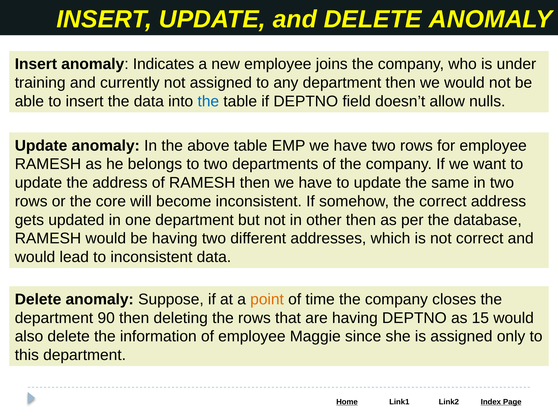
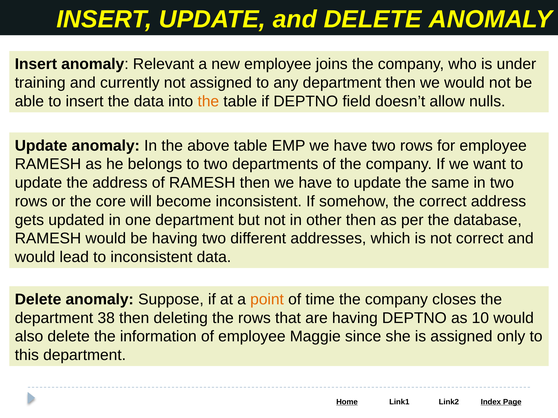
Indicates: Indicates -> Relevant (164, 64)
the colour: blue -> orange (208, 101)
90: 90 -> 38 (106, 318)
15: 15 -> 10 (480, 318)
